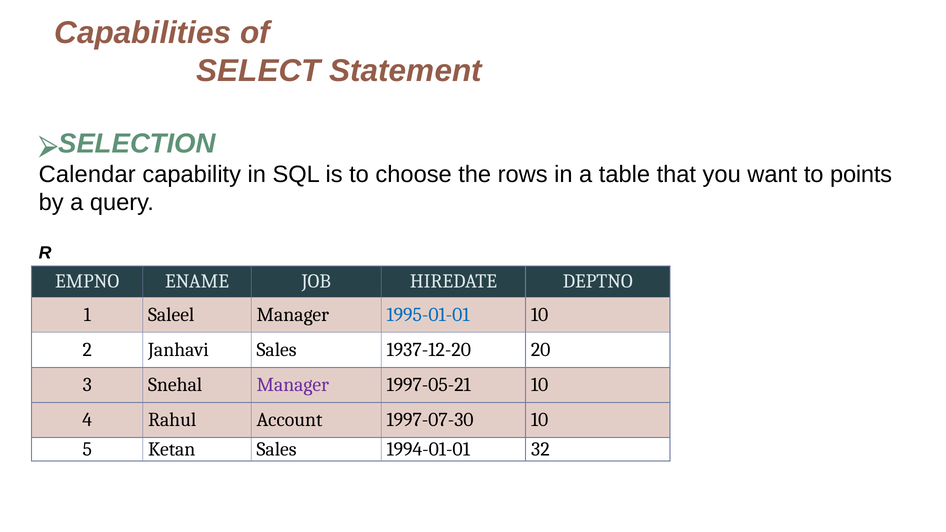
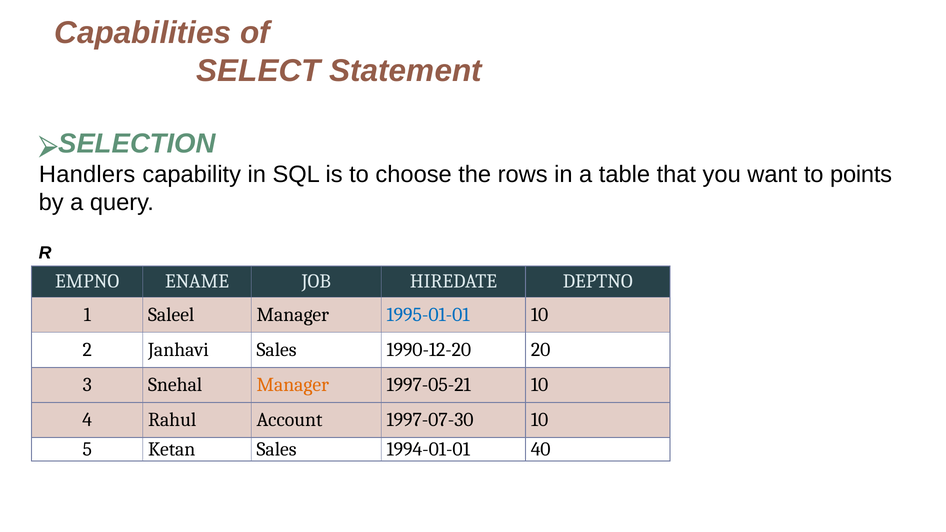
Calendar: Calendar -> Handlers (87, 174)
1937-12-20: 1937-12-20 -> 1990-12-20 (429, 350)
Manager colour: purple -> orange (293, 385)
32: 32 -> 40 (541, 449)
